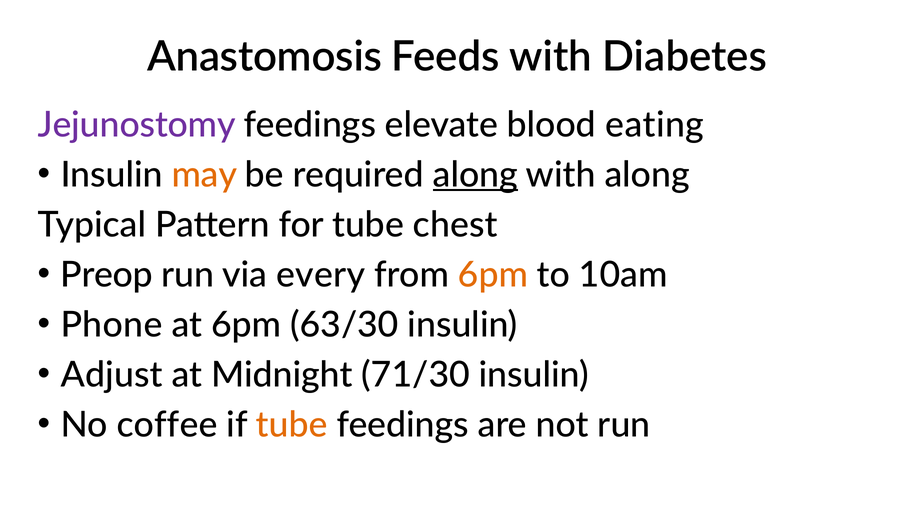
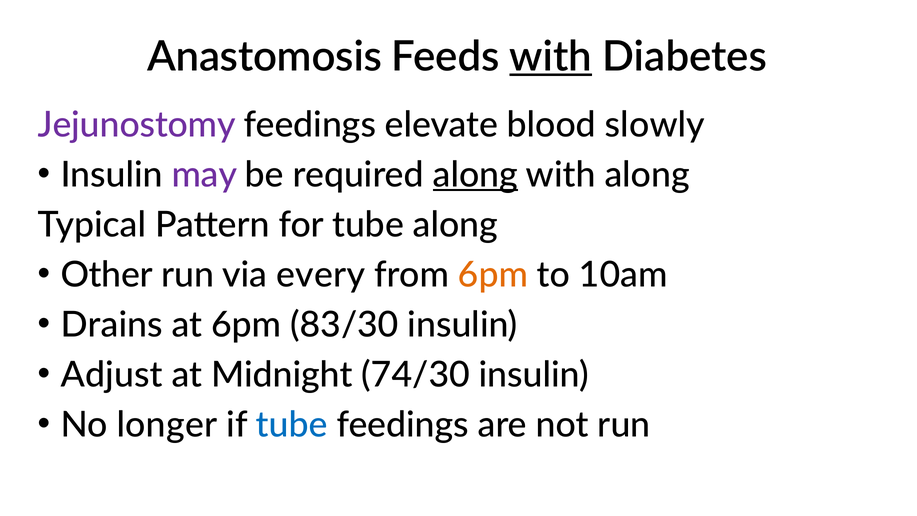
with underline: none -> present (551, 57)
eating: eating -> slowly (655, 125)
may colour: orange -> purple (204, 175)
tube chest: chest -> along (455, 225)
Preop: Preop -> Other (107, 275)
Phone: Phone -> Drains (112, 325)
63/30: 63/30 -> 83/30 (344, 325)
71/30: 71/30 -> 74/30 (416, 375)
coffee: coffee -> longer (167, 425)
tube colour: orange -> blue (292, 425)
